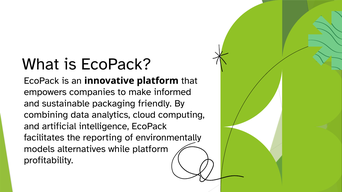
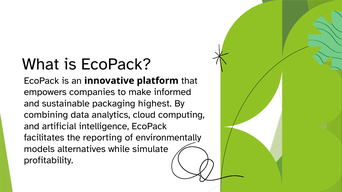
friendly: friendly -> highest (155, 104)
while platform: platform -> simulate (150, 149)
